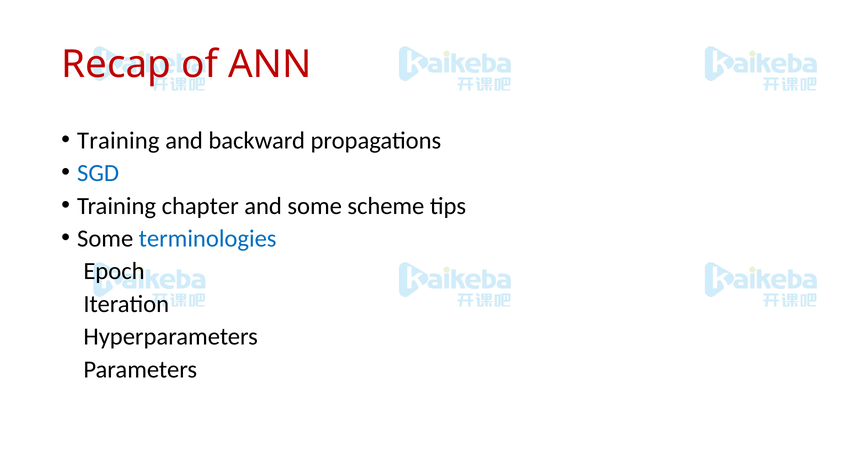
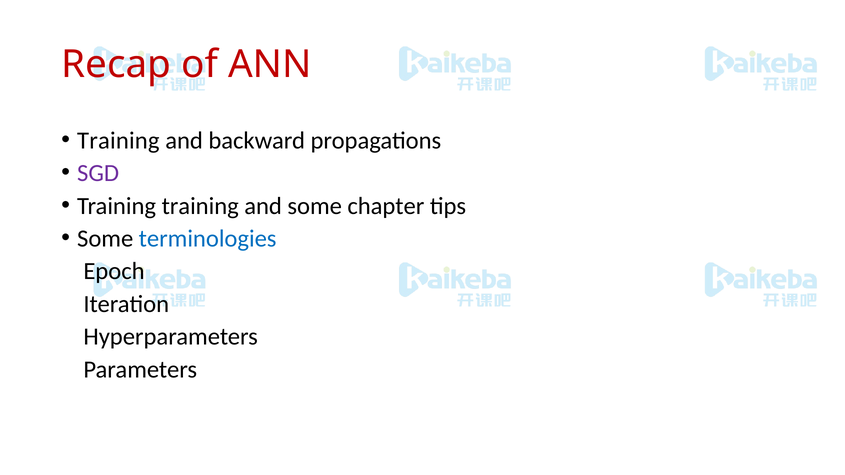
SGD colour: blue -> purple (98, 173)
Training chapter: chapter -> training (200, 206)
scheme: scheme -> chapter (386, 206)
